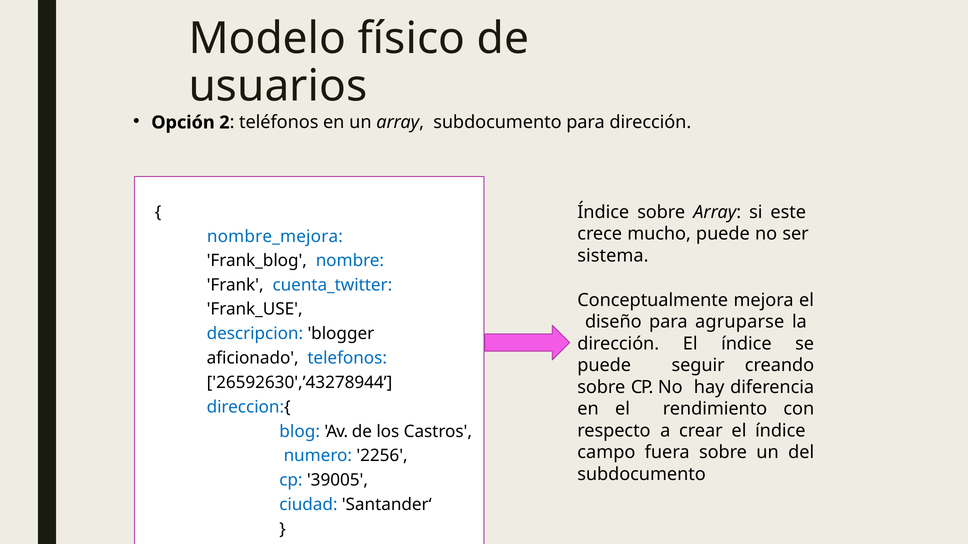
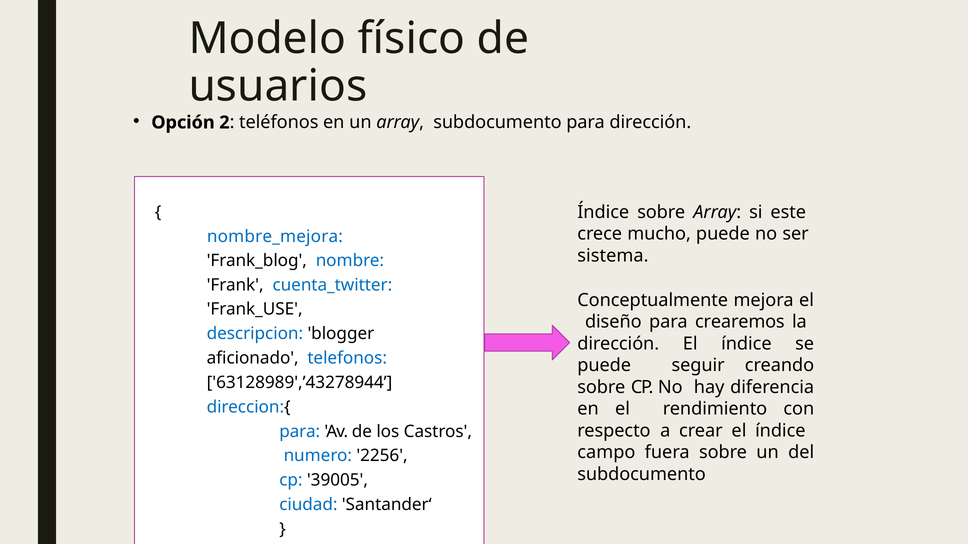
agruparse: agruparse -> crearemos (740, 322)
26592630',’43278944: 26592630',’43278944 -> 63128989',’43278944 (300, 383)
blog: blog -> para (300, 432)
